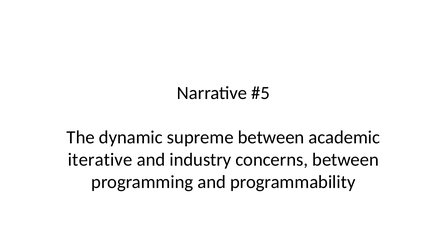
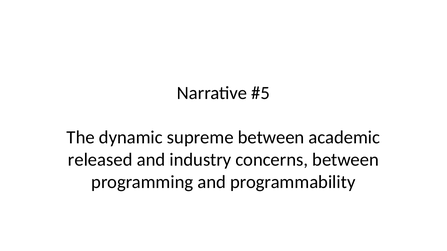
iterative: iterative -> released (100, 160)
